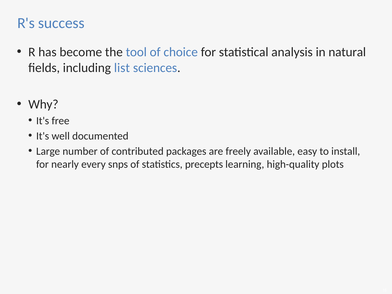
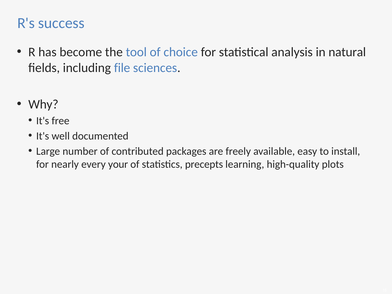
list: list -> file (122, 68)
snps: snps -> your (118, 164)
